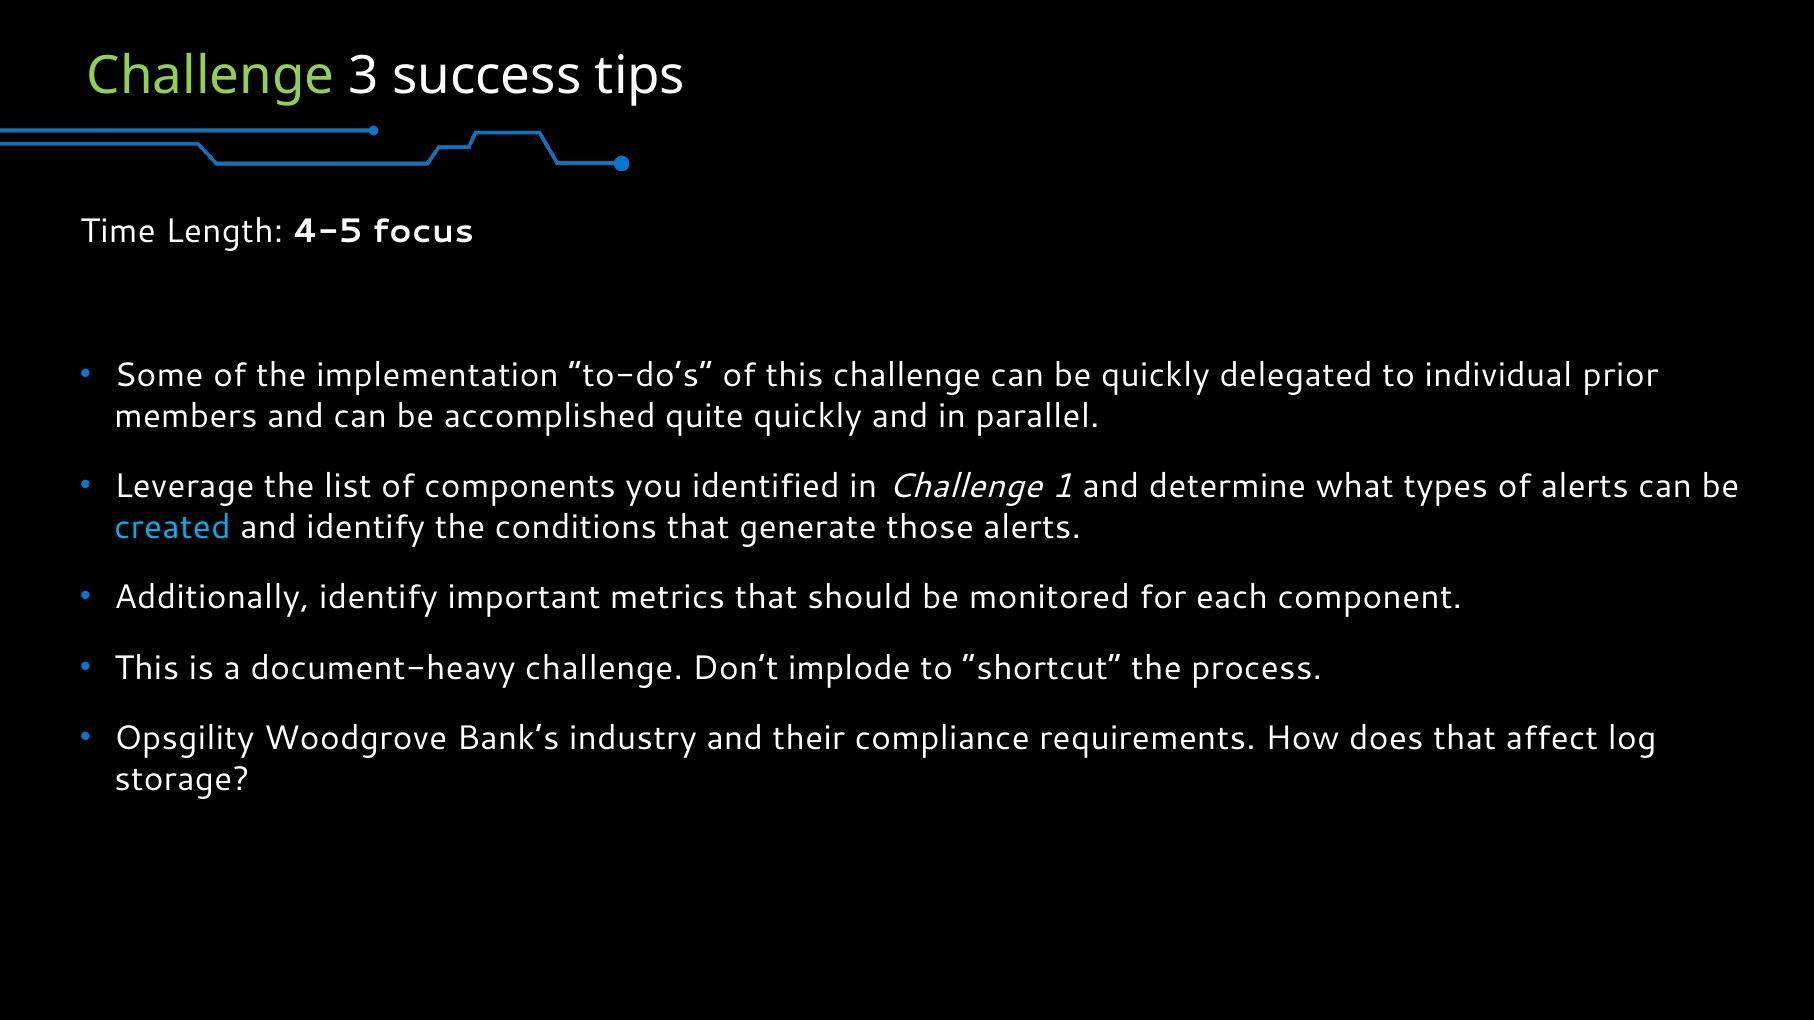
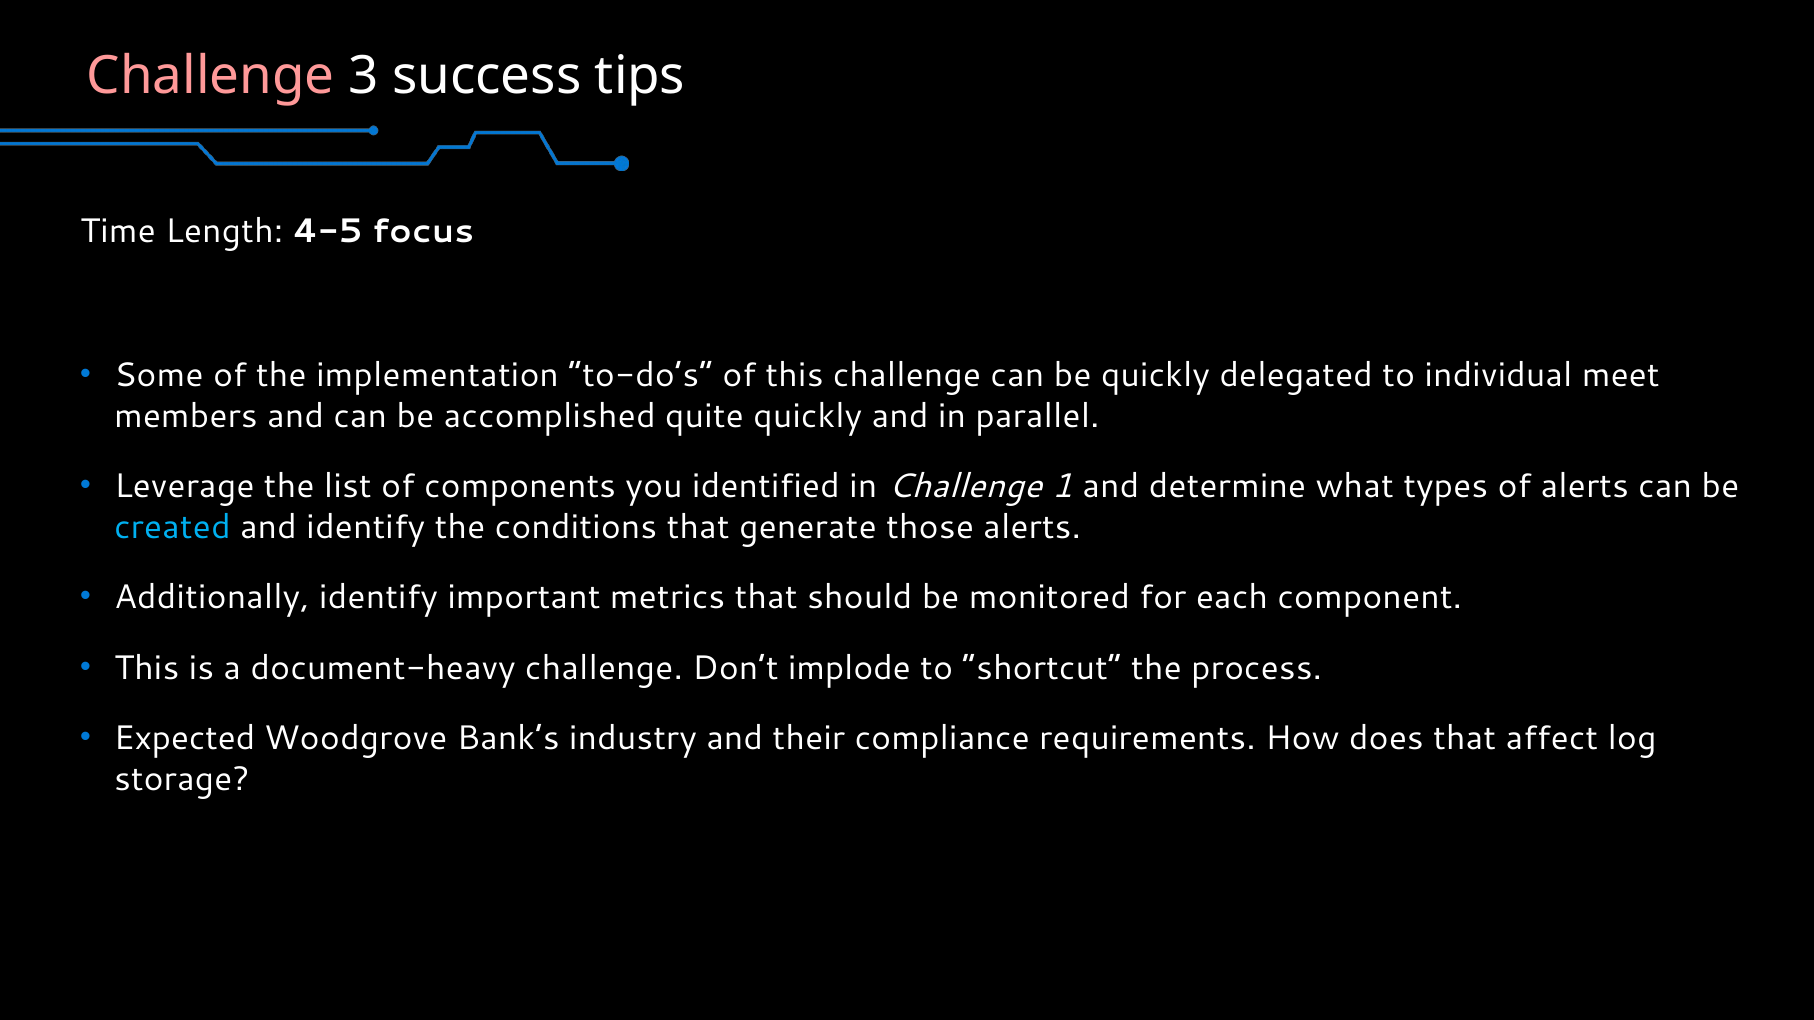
Challenge colour: light green -> pink (211, 76)
prior: prior -> meet (1621, 376)
Opsgility: Opsgility -> Expected (184, 738)
